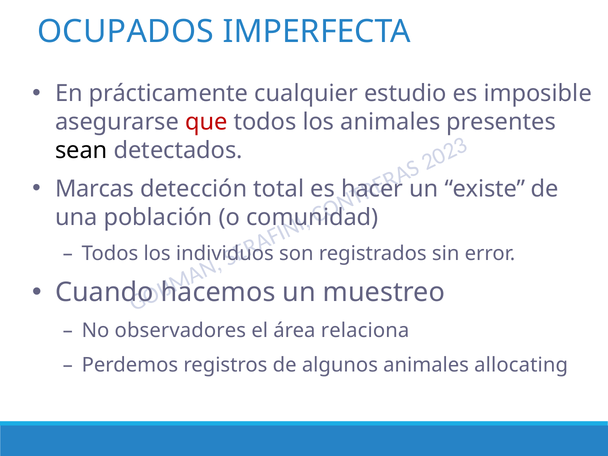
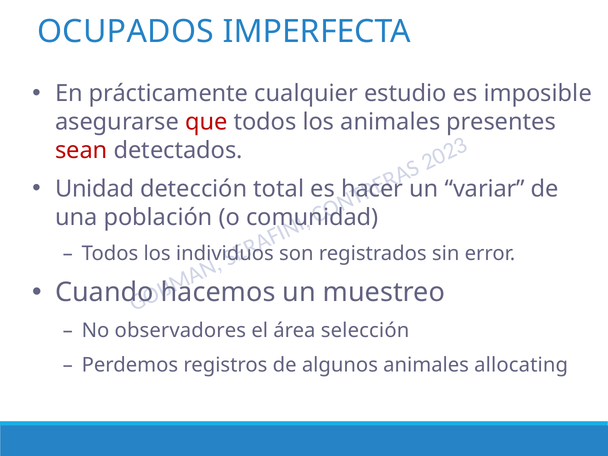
sean colour: black -> red (81, 150)
Marcas: Marcas -> Unidad (95, 189)
existe: existe -> variar (485, 189)
relaciona: relaciona -> selección (365, 331)
